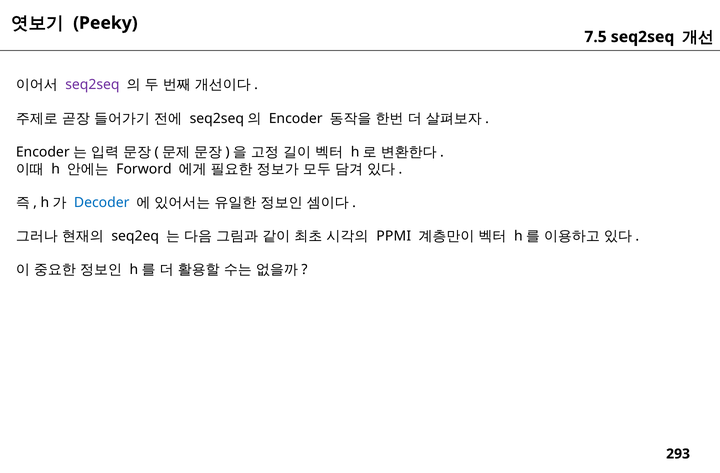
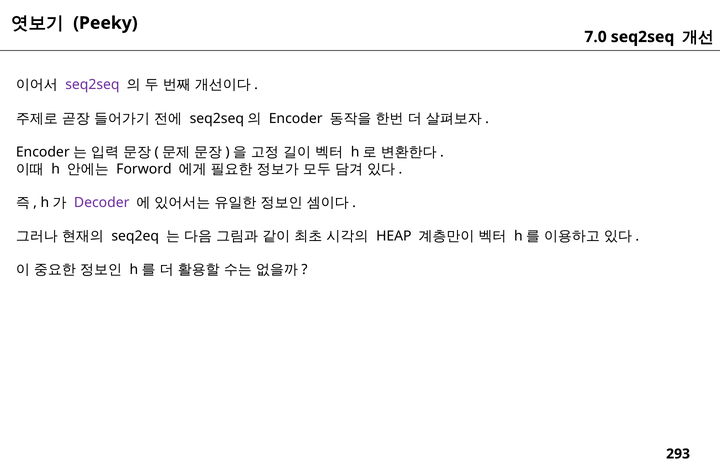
7.5: 7.5 -> 7.0 (596, 37)
Decoder colour: blue -> purple (102, 202)
PPMI: PPMI -> HEAP (394, 236)
